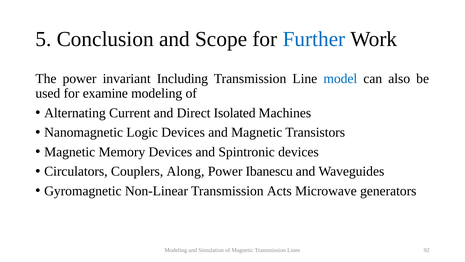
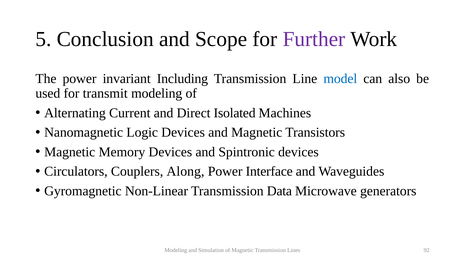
Further colour: blue -> purple (314, 39)
examine: examine -> transmit (105, 93)
Ibanescu: Ibanescu -> Interface (269, 171)
Acts: Acts -> Data (279, 191)
